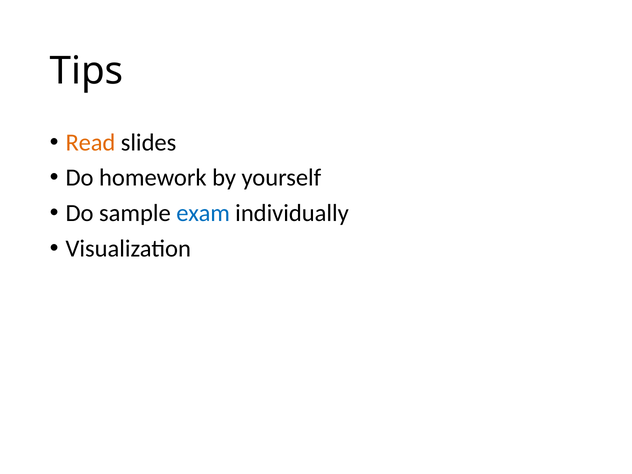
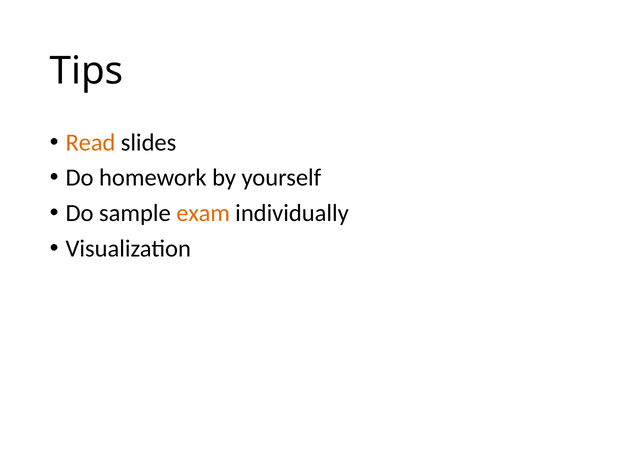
exam colour: blue -> orange (203, 213)
